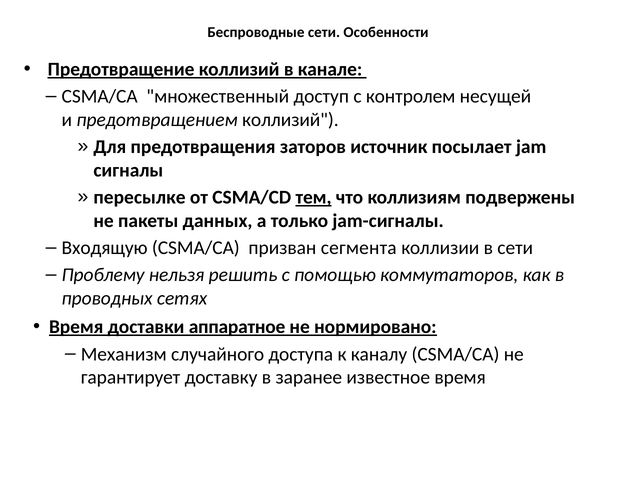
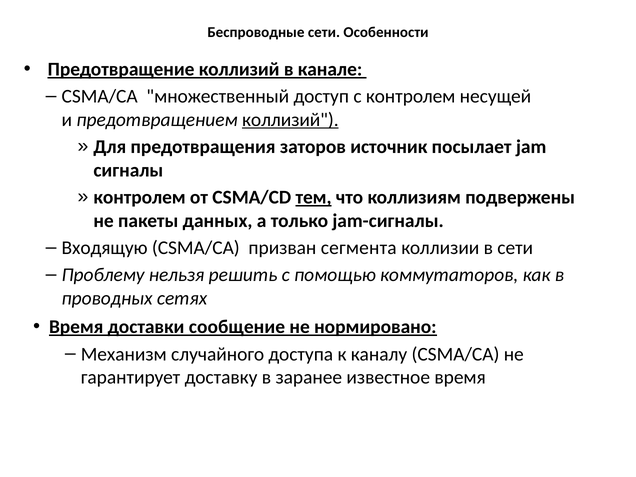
коллизий underline: none -> present (290, 120)
пересылке: пересылке -> контролем (140, 197)
аппаратное: аппаратное -> сообщение (237, 327)
